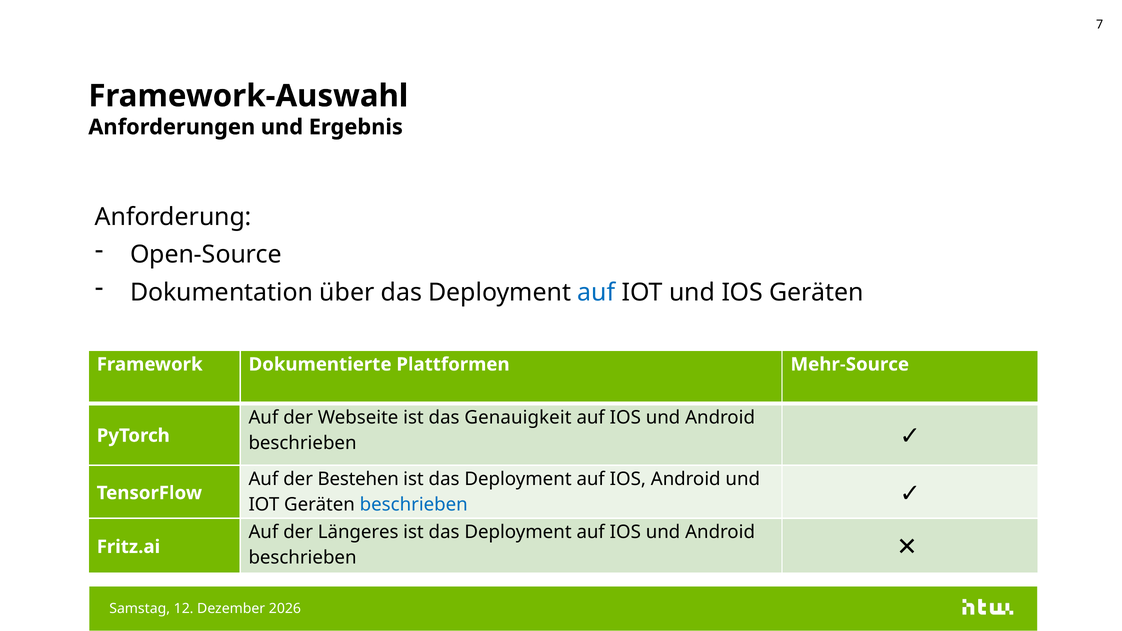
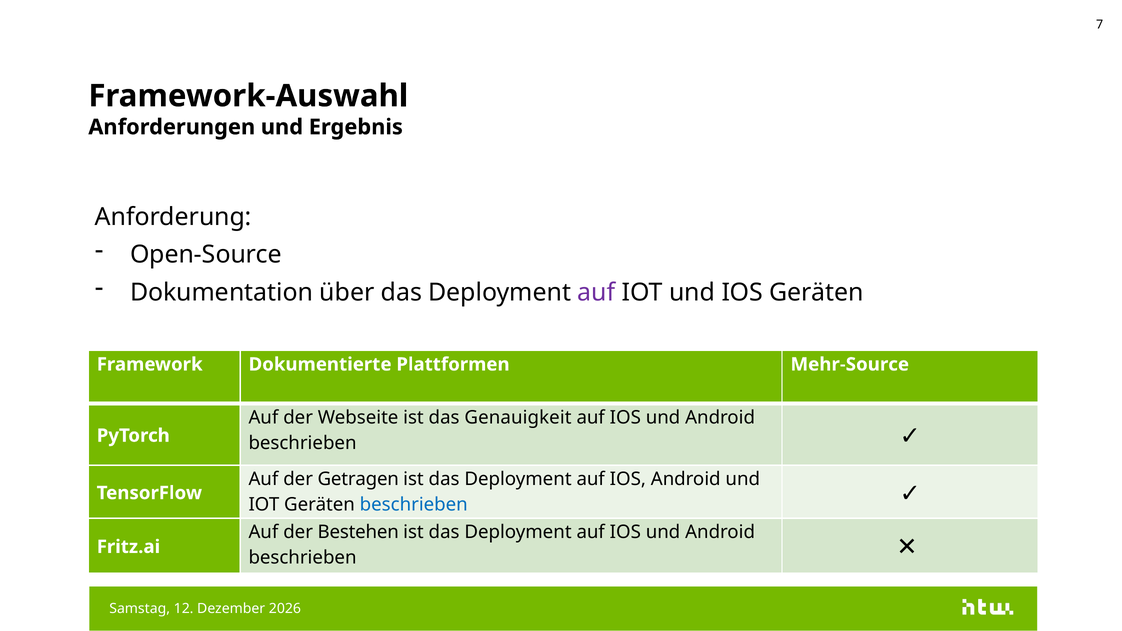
auf colour: blue -> purple (596, 292)
Bestehen: Bestehen -> Getragen (358, 479)
Längeres: Längeres -> Bestehen (358, 532)
